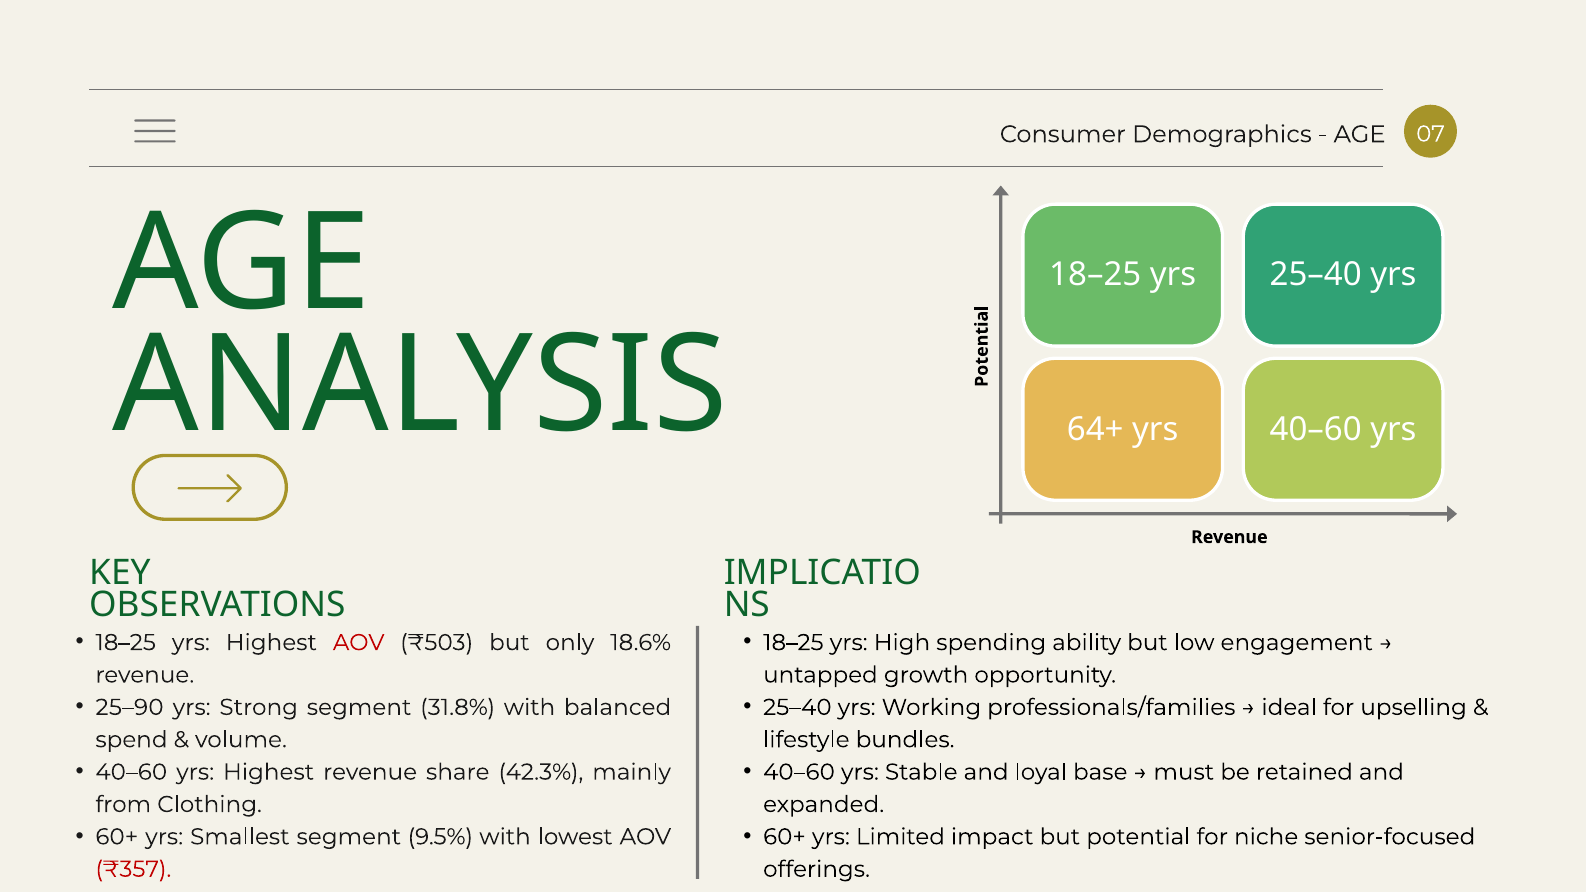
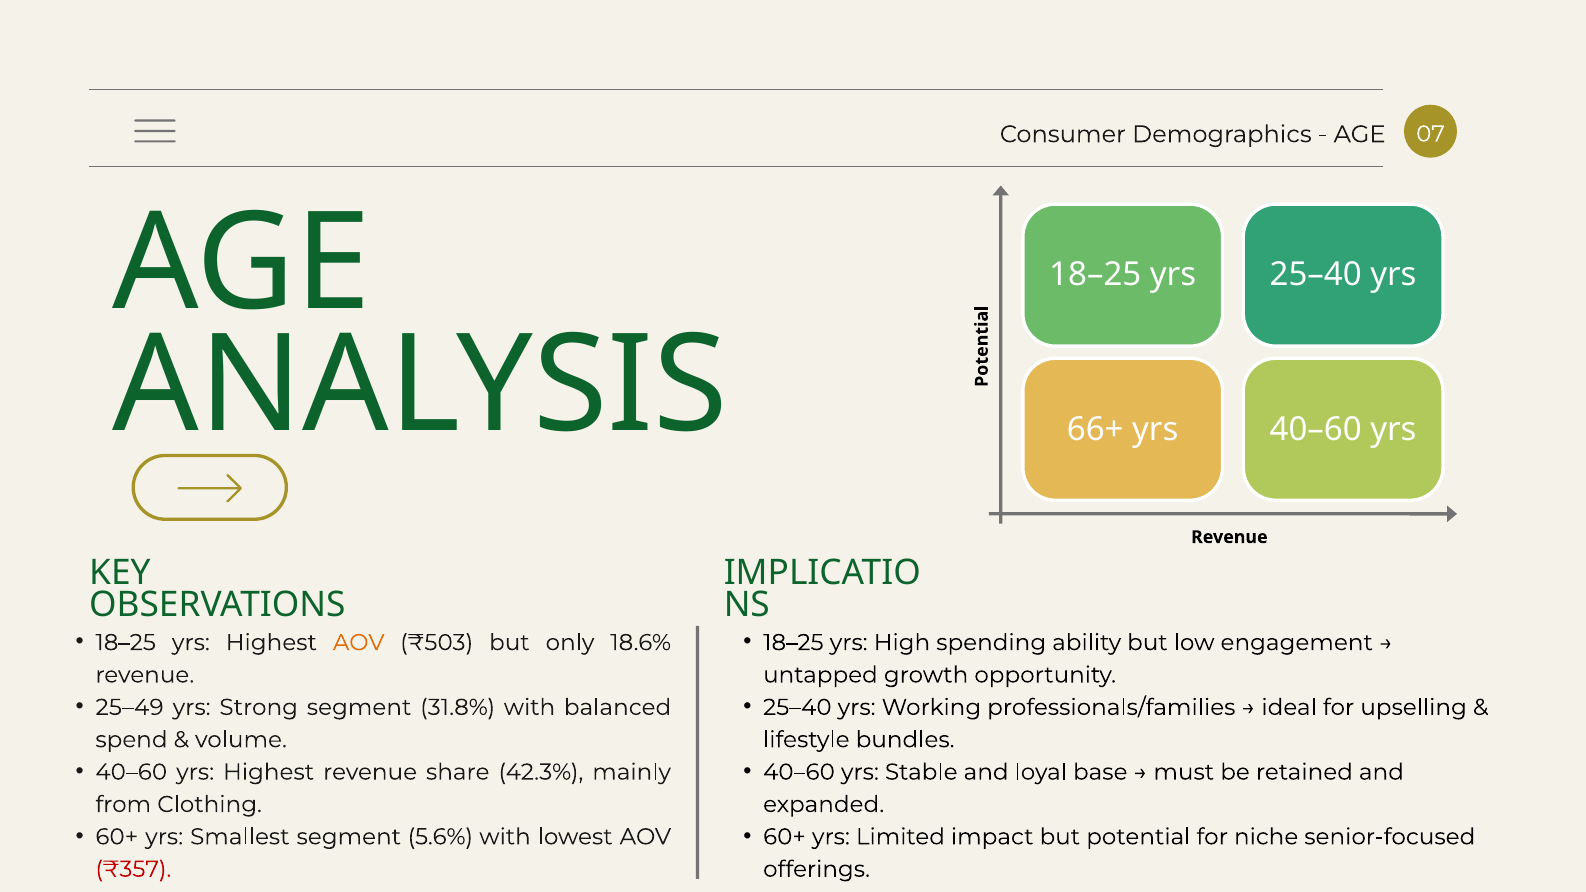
64+: 64+ -> 66+ (1095, 429)
AOV colour: red -> orange (359, 643)
25–90: 25–90 -> 25–49 (130, 707)
9.5%: 9.5% -> 5.6% (440, 837)
